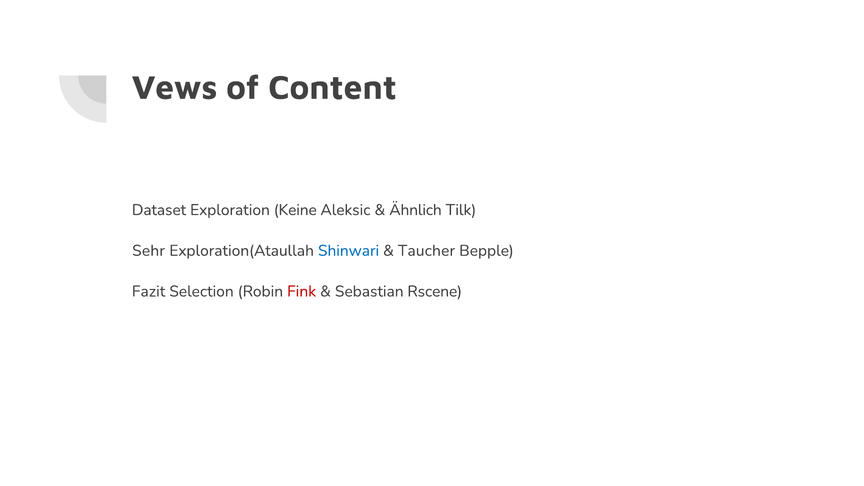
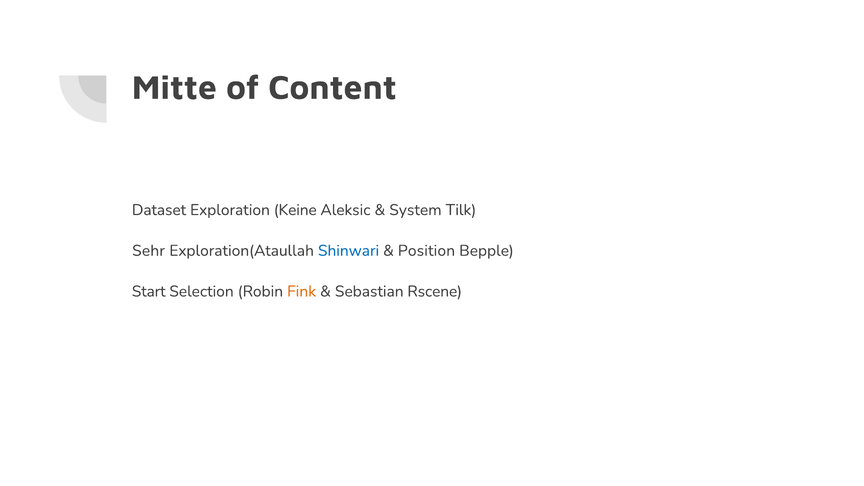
Vews: Vews -> Mitte (174, 88)
Ähnlich: Ähnlich -> System (415, 210)
Taucher: Taucher -> Position (426, 251)
Fazit: Fazit -> Start (149, 291)
Fink colour: red -> orange (302, 291)
